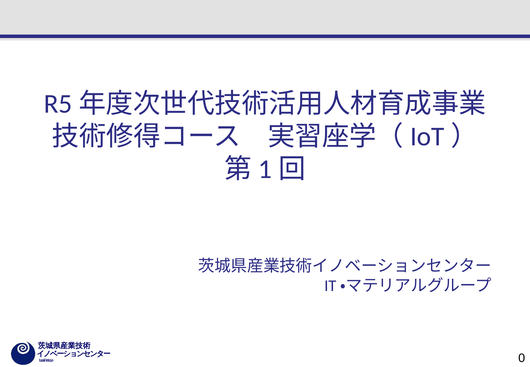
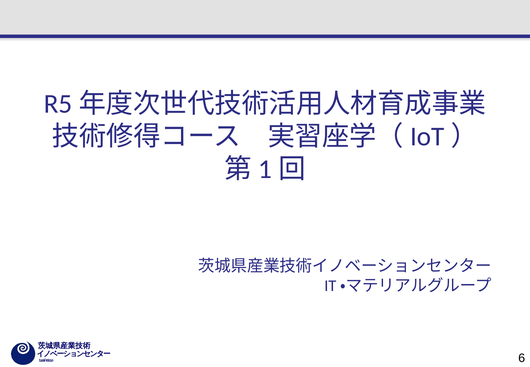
0: 0 -> 6 (522, 358)
